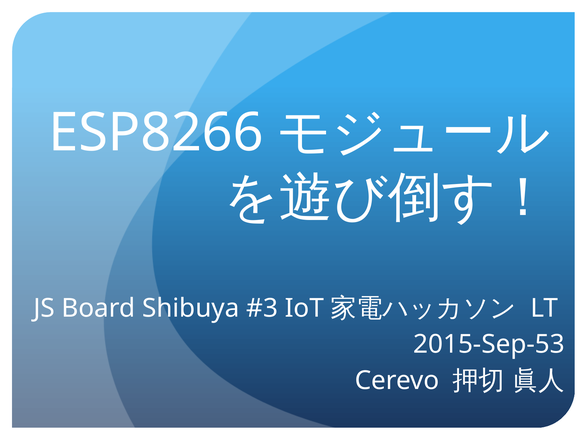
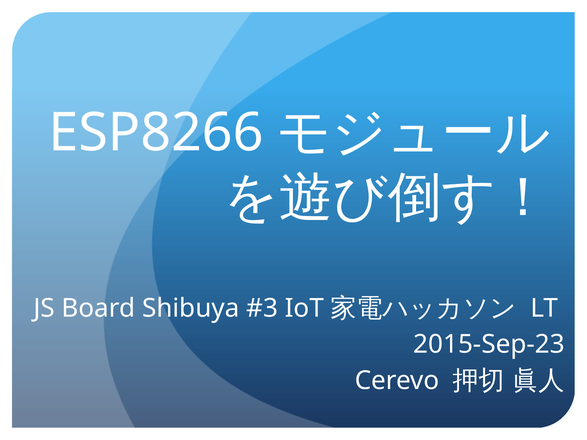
2015-Sep-53: 2015-Sep-53 -> 2015-Sep-23 (489, 345)
